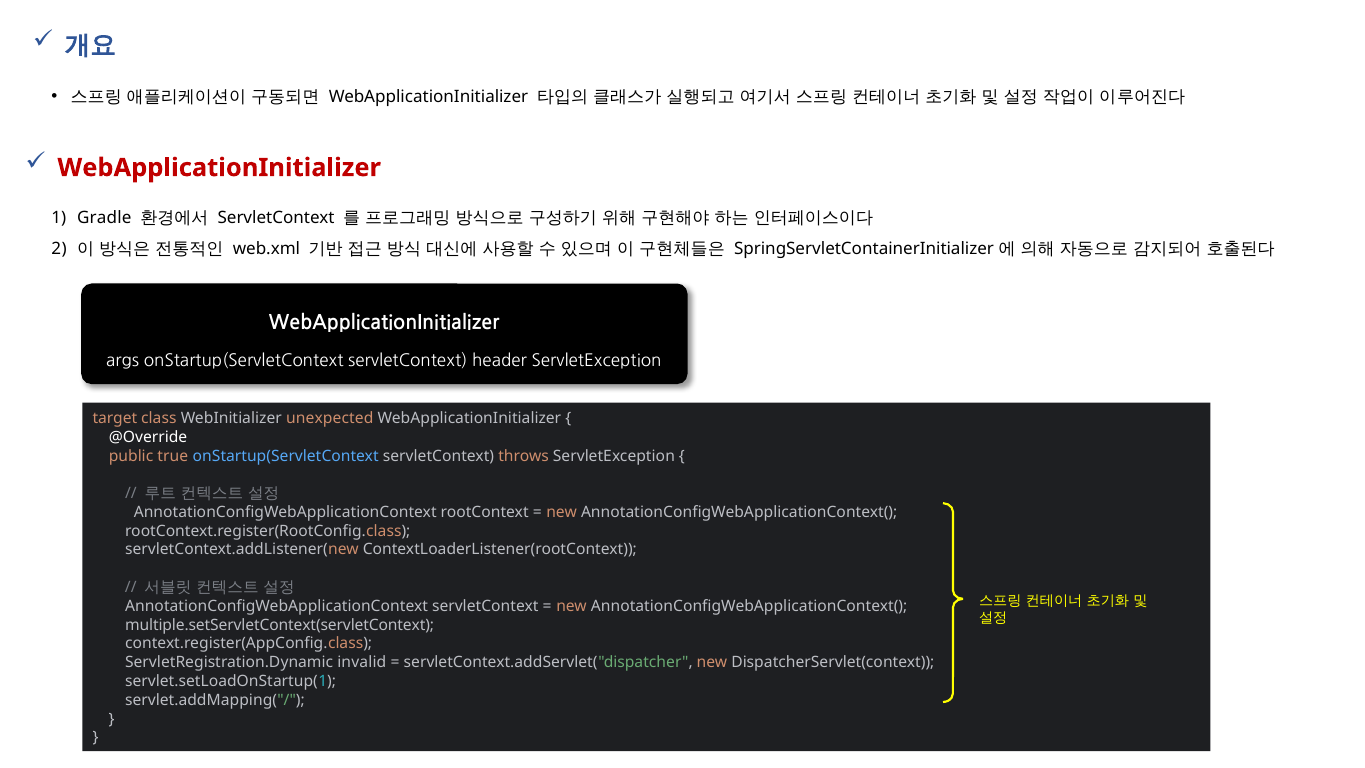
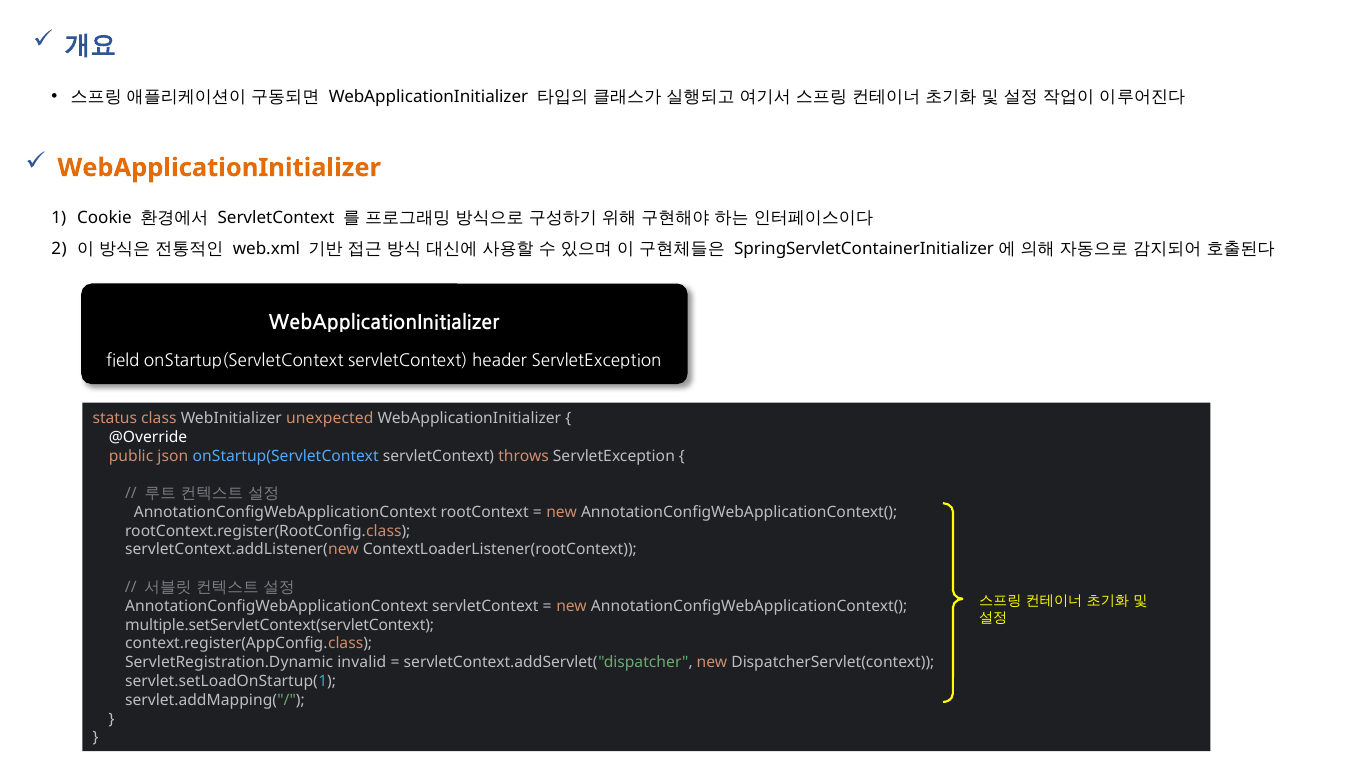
WebApplicationInitializer colour: red -> orange (219, 168)
Gradle: Gradle -> Cookie (104, 218)
args: args -> field (123, 361)
target: target -> status (115, 418)
true: true -> json (173, 456)
